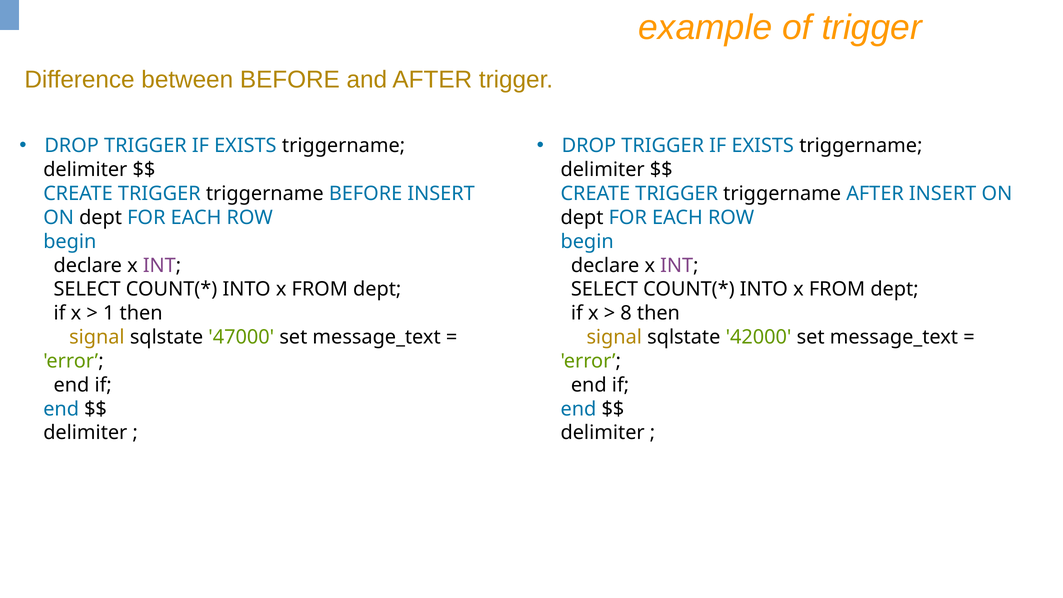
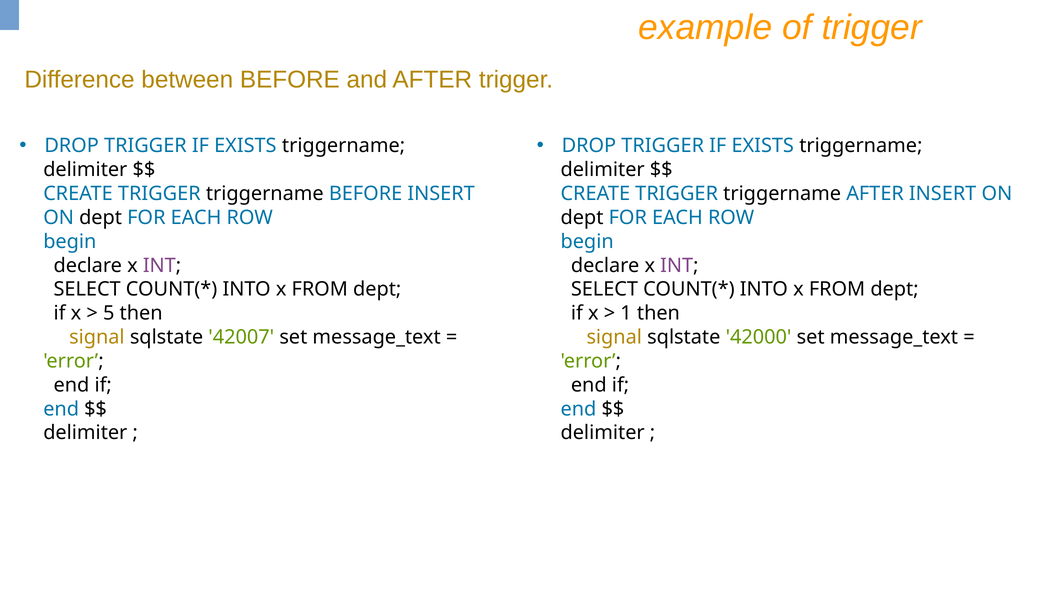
1: 1 -> 5 (109, 313)
8: 8 -> 1 (626, 313)
47000: 47000 -> 42007 (241, 337)
